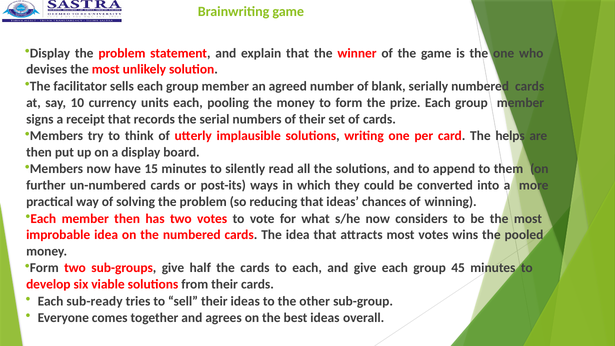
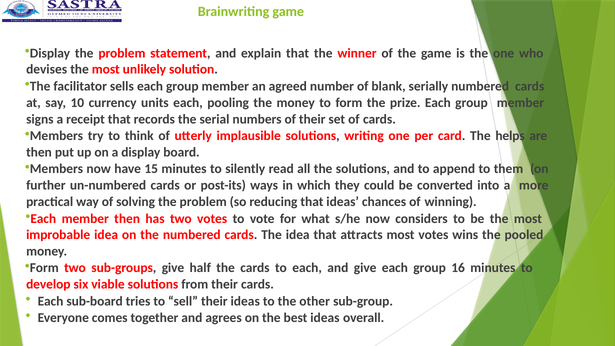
45: 45 -> 16 (458, 268)
sub-ready: sub-ready -> sub-board (95, 301)
